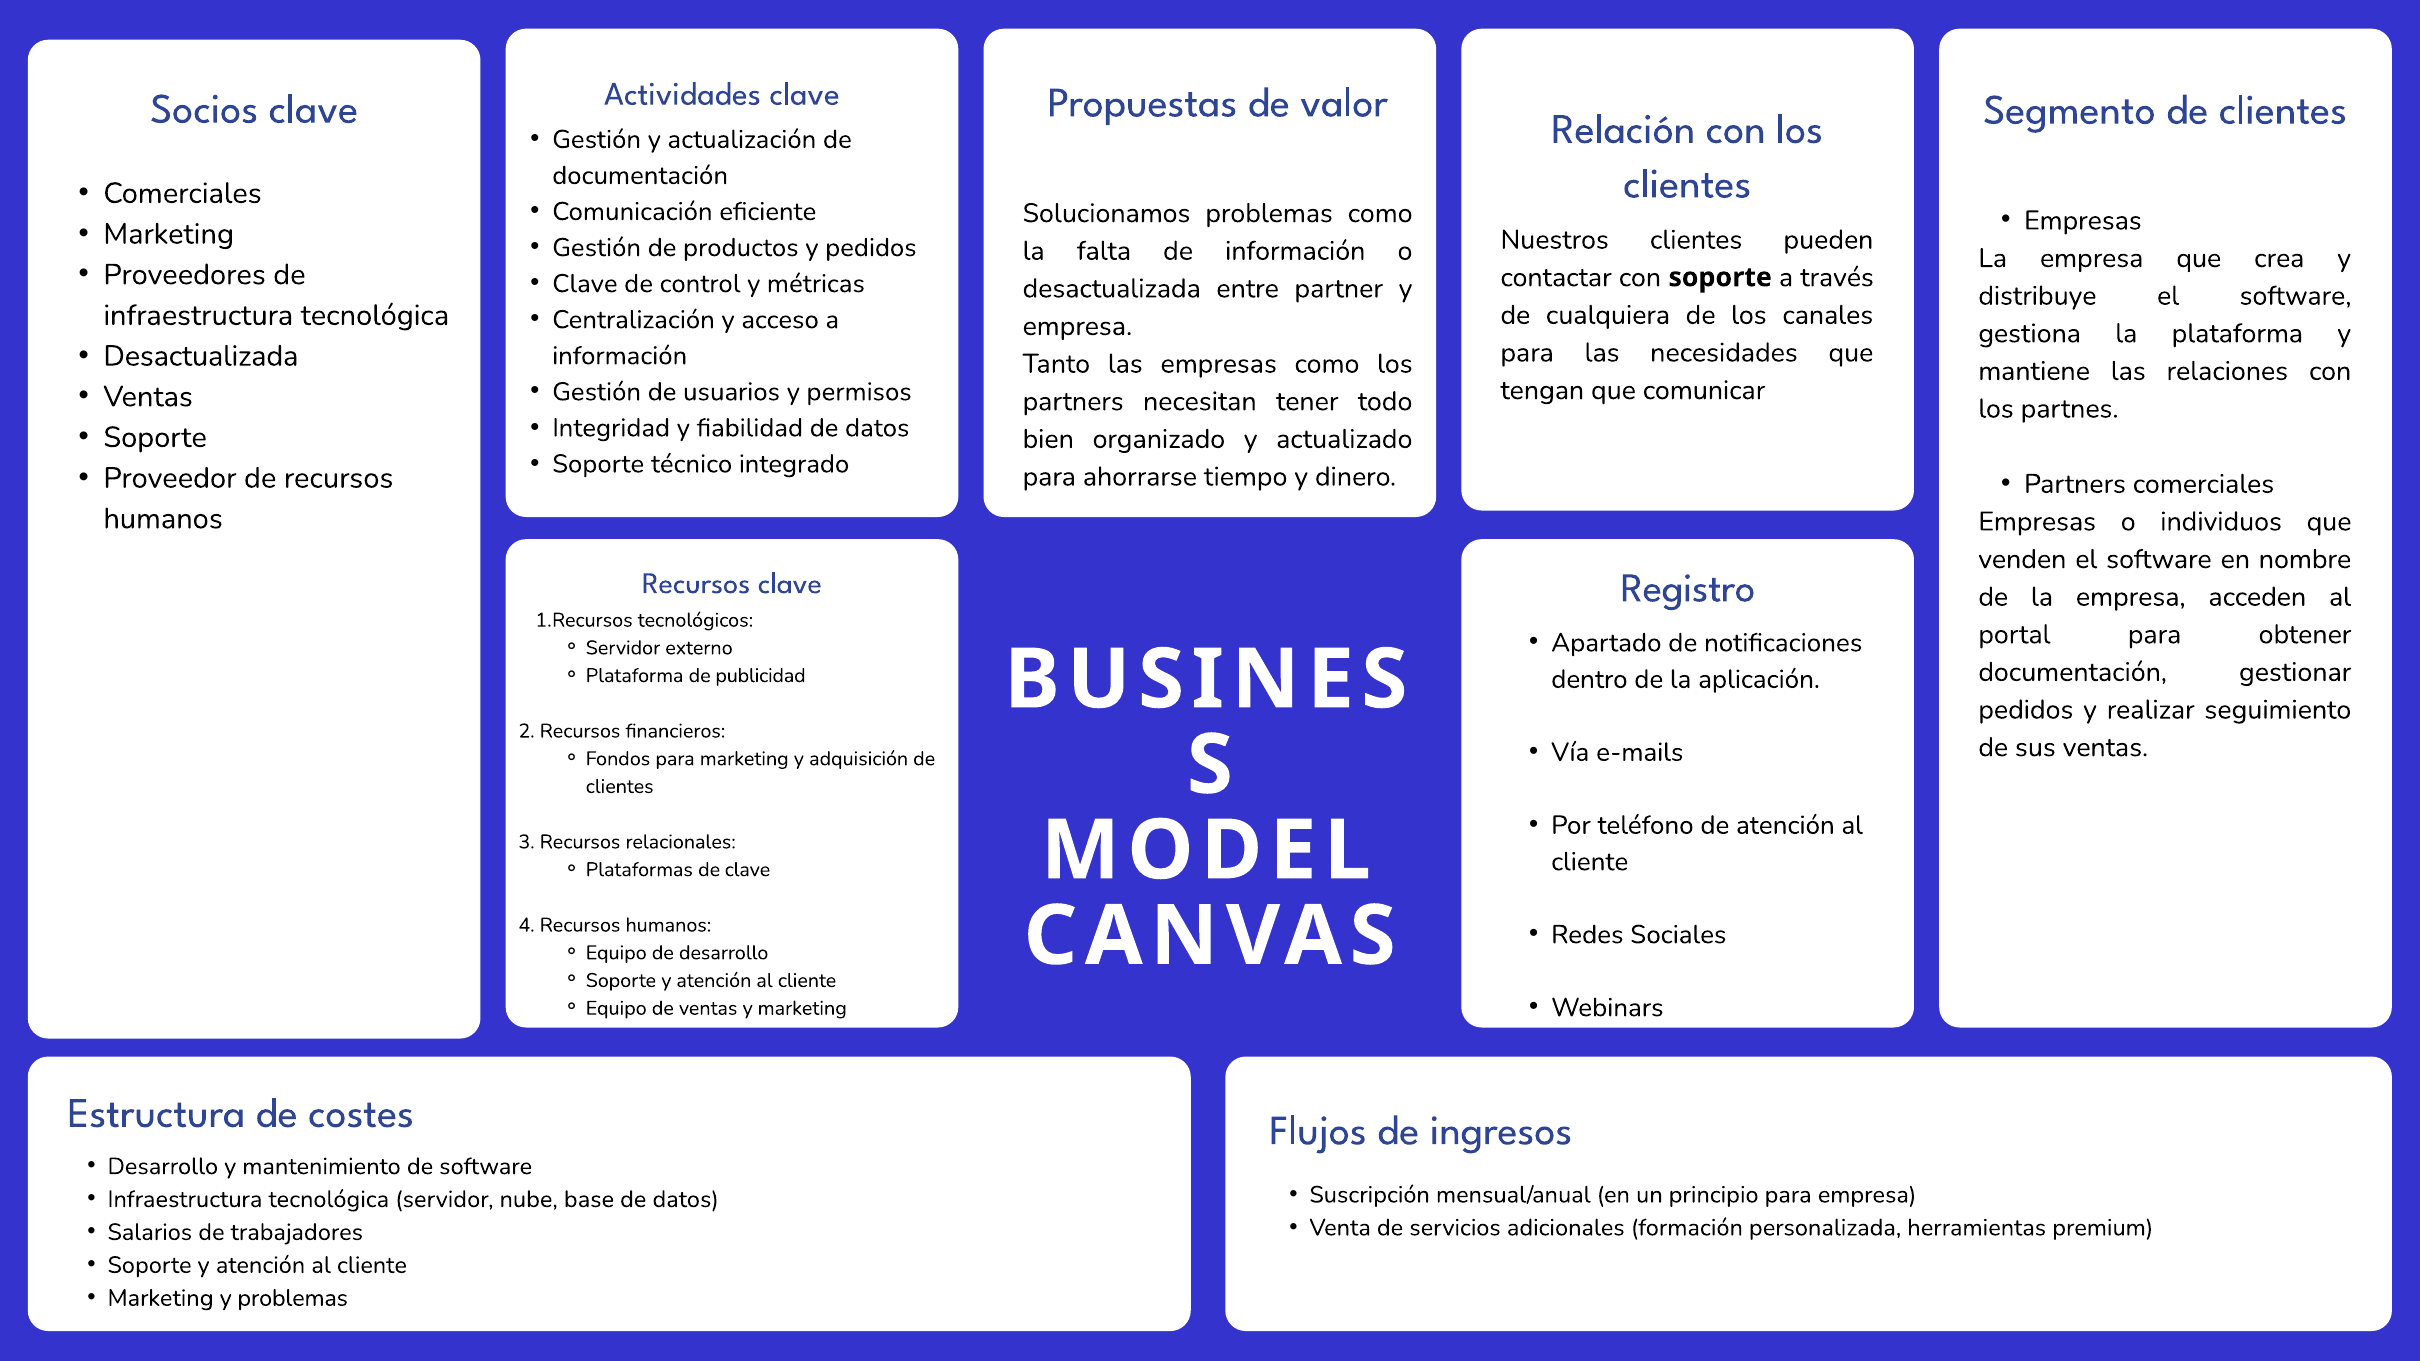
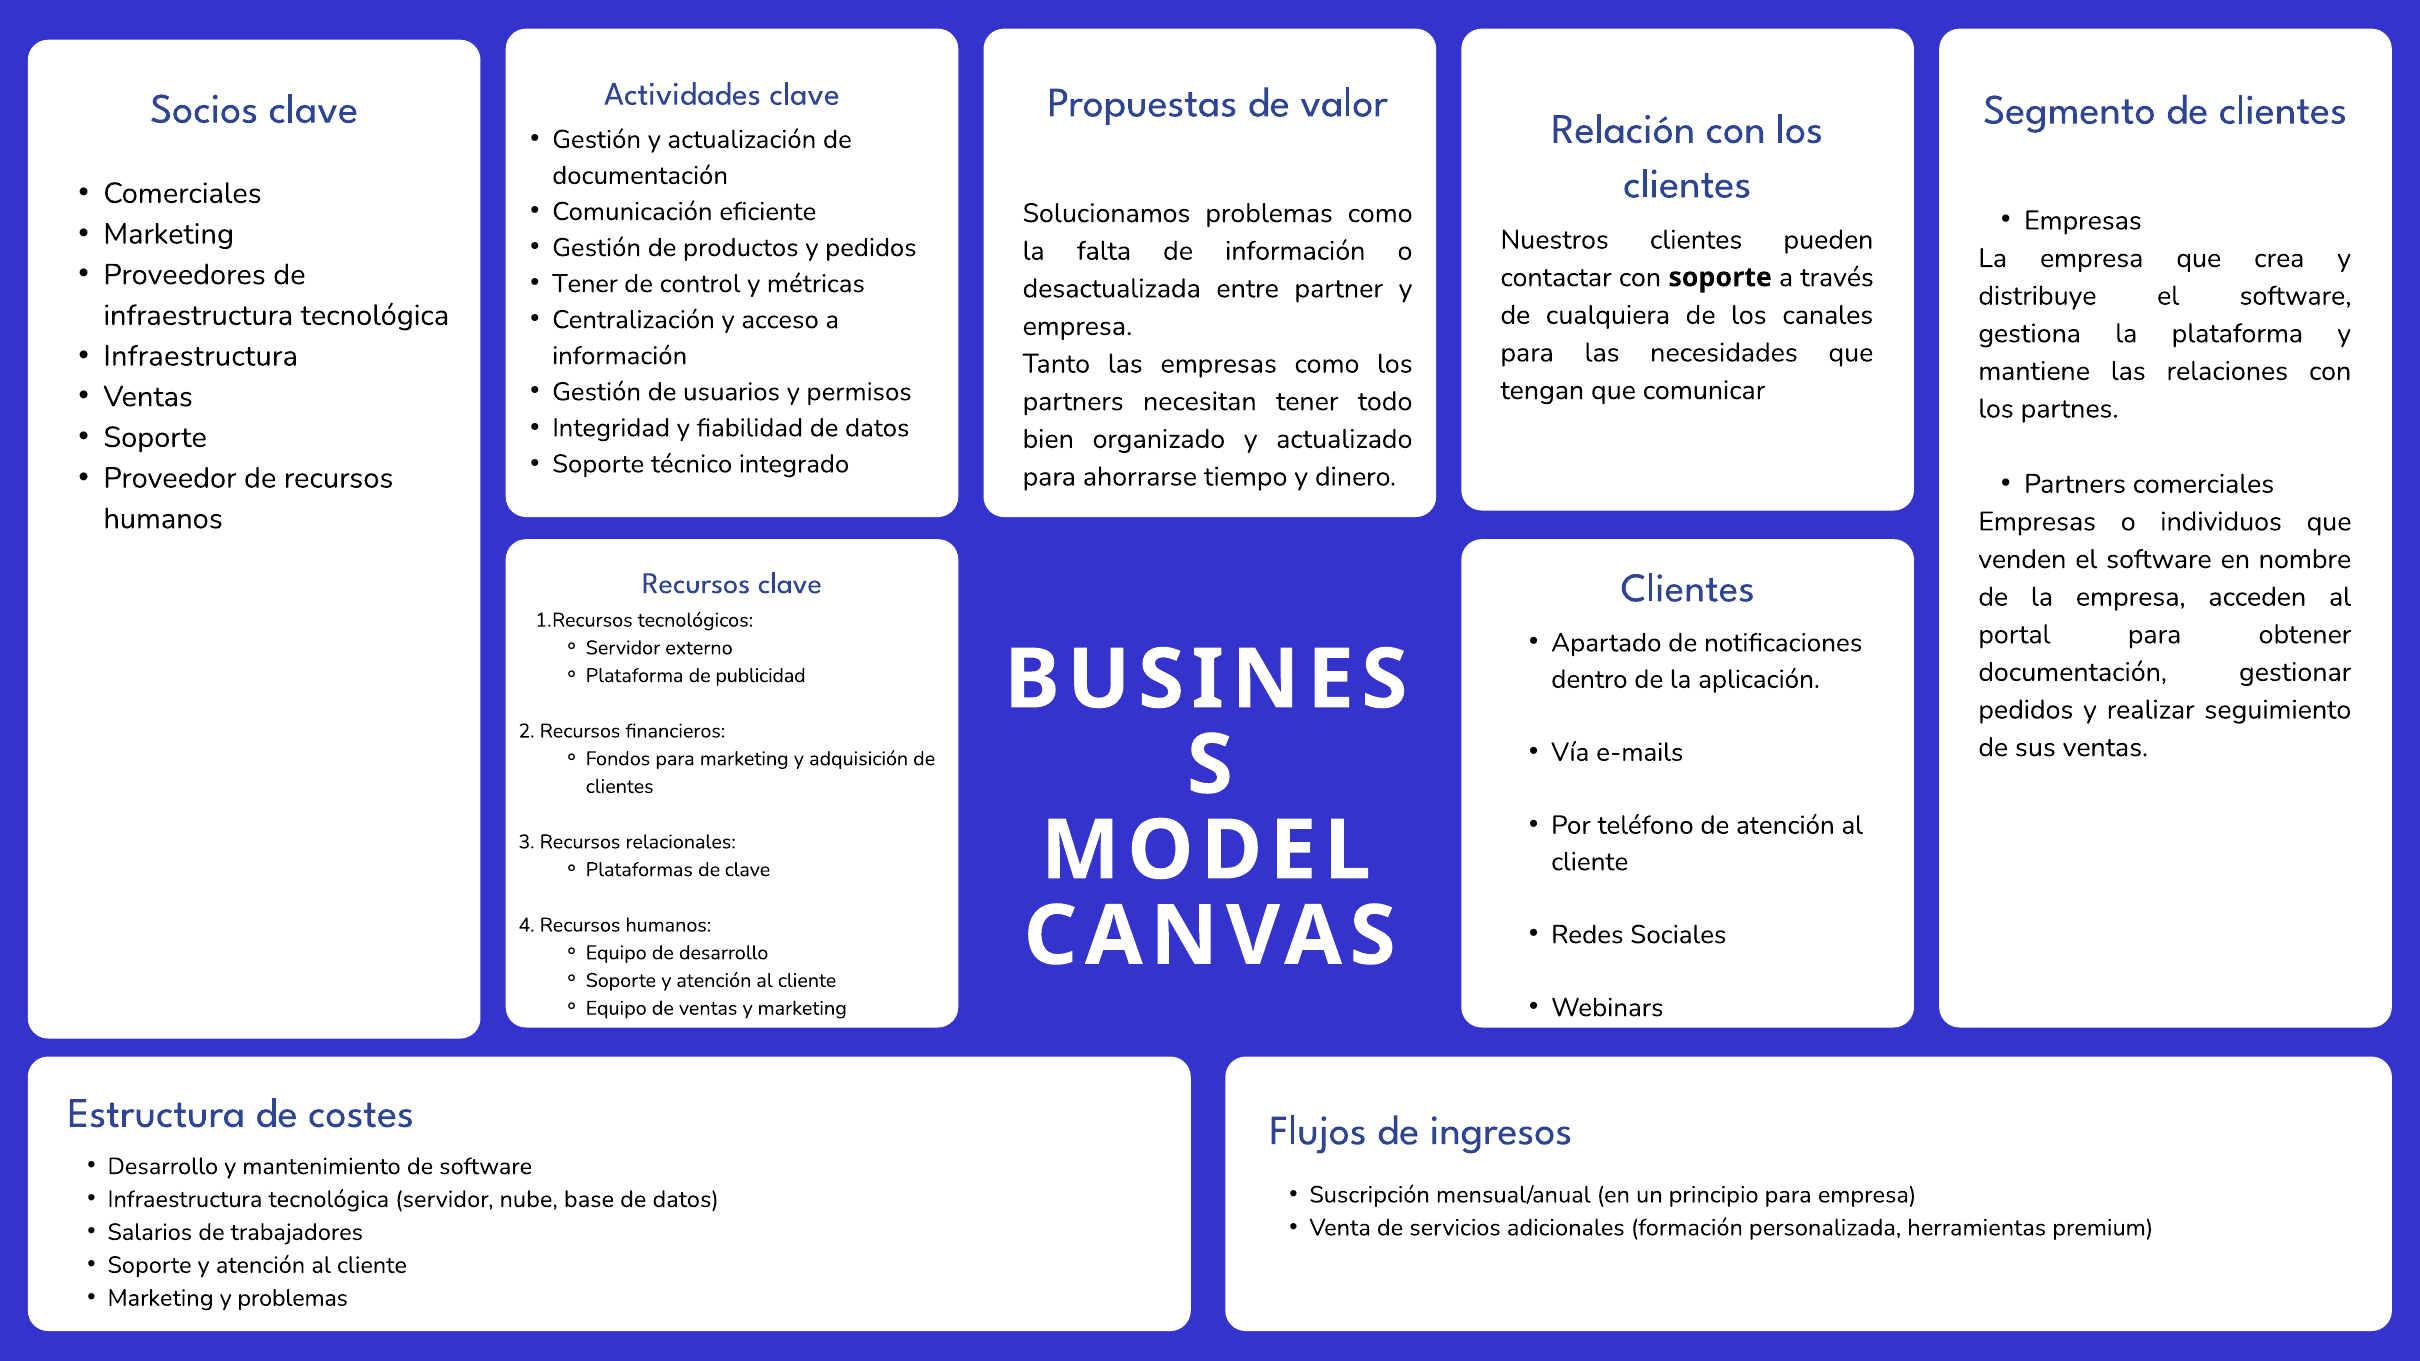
Clave: Clave -> Tener (585, 284)
Desactualizada: Desactualizada -> Infraestructura (201, 356)
Registro: Registro -> Clientes (1688, 588)
